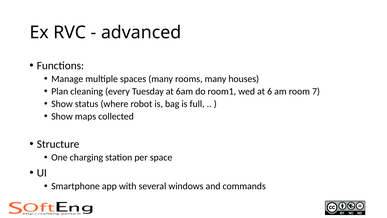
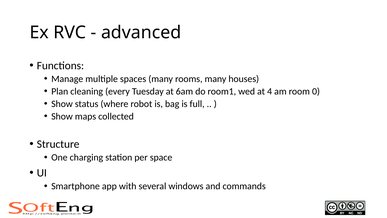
6: 6 -> 4 (270, 91)
7: 7 -> 0 (316, 91)
